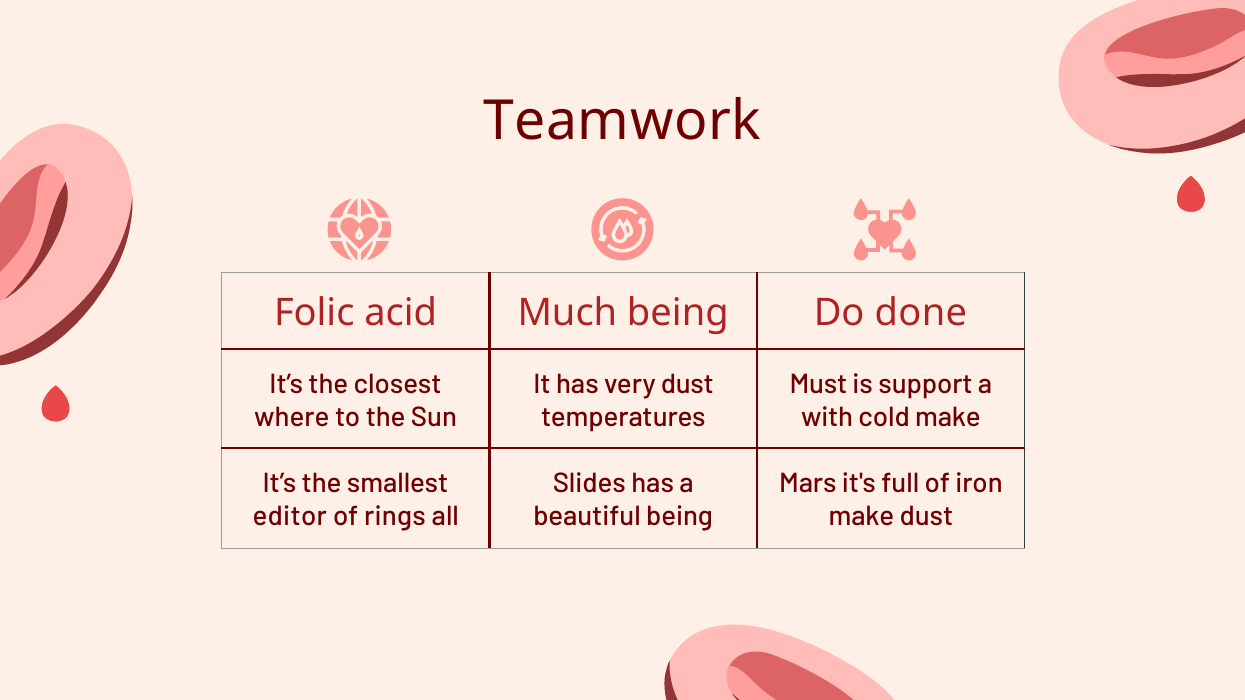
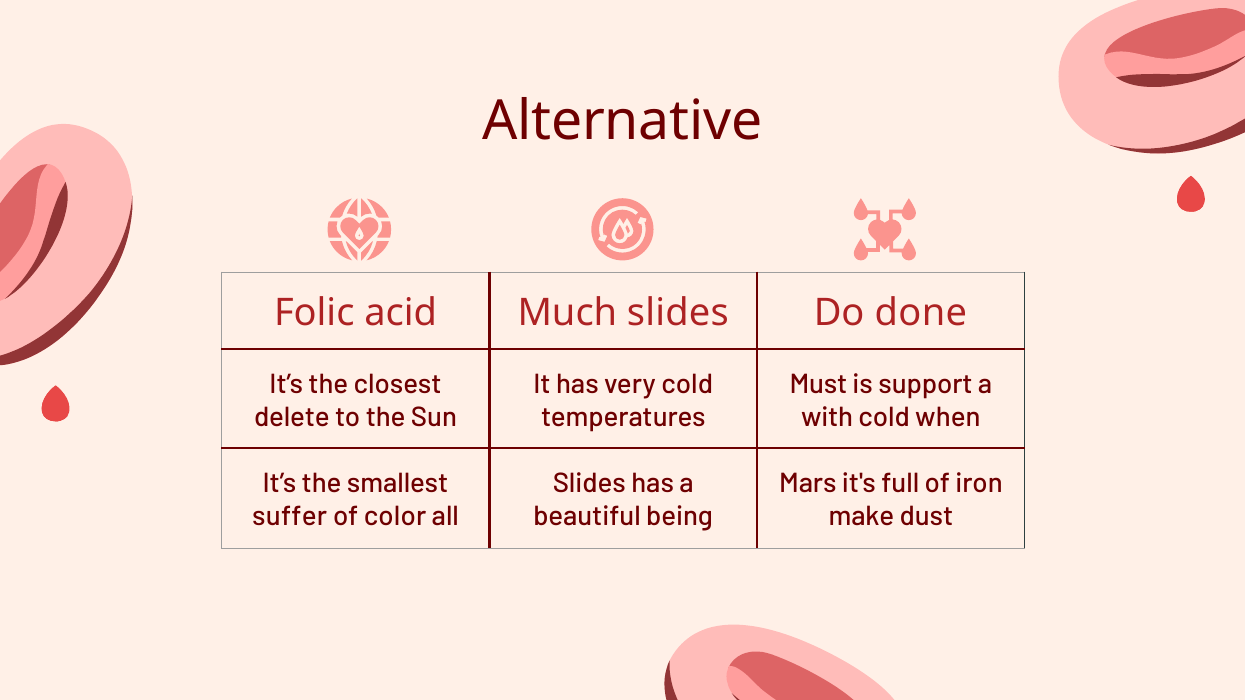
Teamwork: Teamwork -> Alternative (622, 122)
Much being: being -> slides (678, 313)
very dust: dust -> cold (687, 384)
where: where -> delete (292, 417)
cold make: make -> when (948, 417)
editor: editor -> suffer (290, 517)
rings: rings -> color (395, 517)
